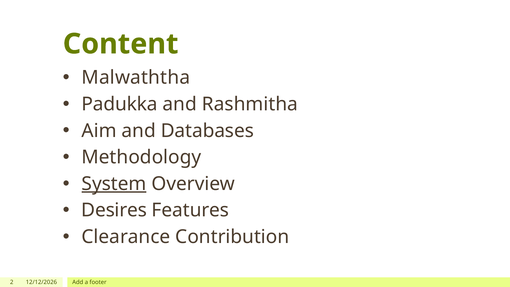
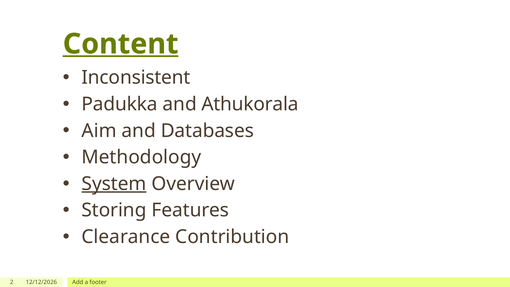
Content underline: none -> present (121, 44)
Malwaththa: Malwaththa -> Inconsistent (136, 78)
Rashmitha: Rashmitha -> Athukorala (250, 104)
Desires: Desires -> Storing (114, 210)
